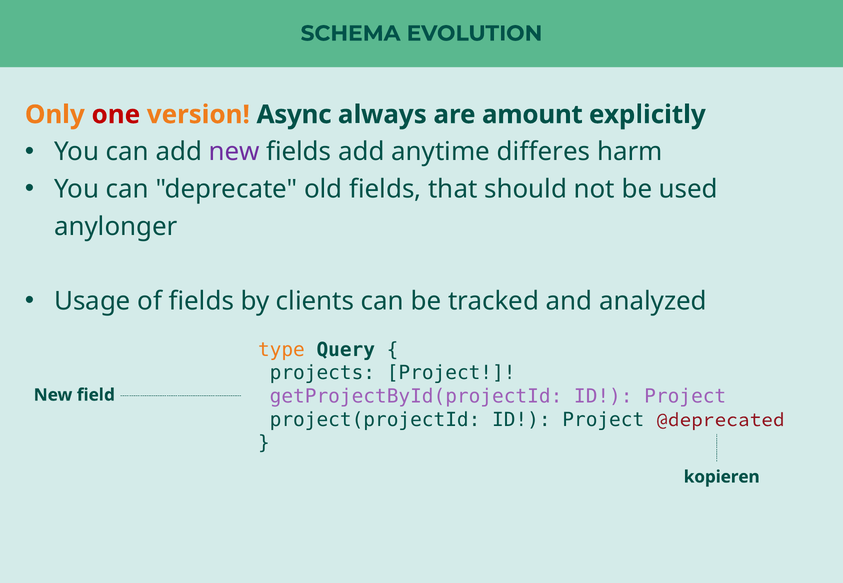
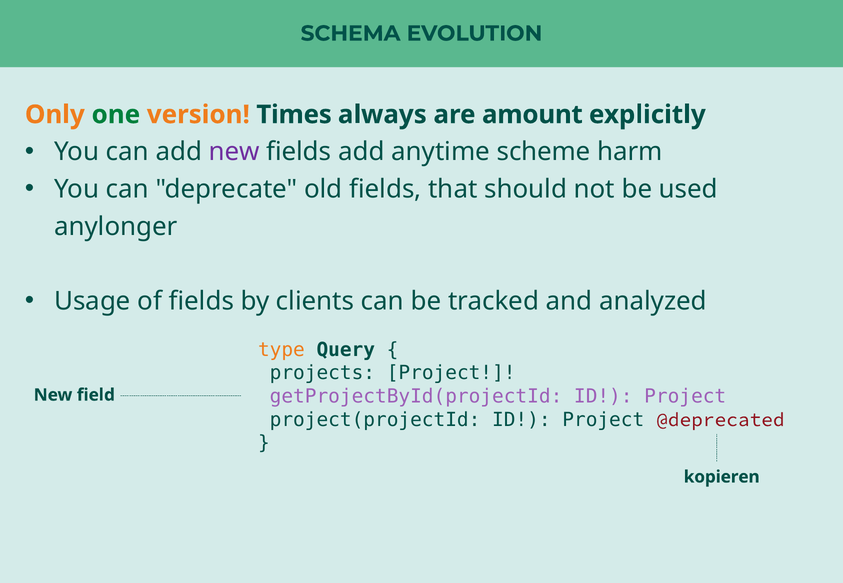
one colour: red -> green (116, 115)
Async: Async -> Times (294, 115)
differes: differes -> scheme (544, 152)
